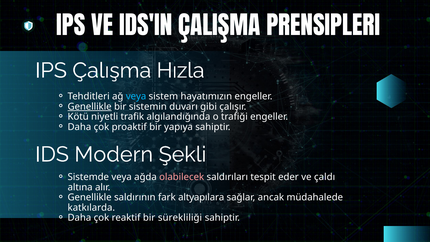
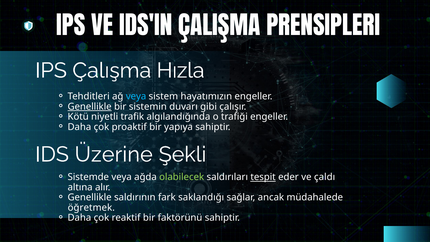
Modern: Modern -> Üzerine (114, 154)
olabilecek colour: pink -> light green (182, 177)
tespit underline: none -> present (263, 177)
altyapılara: altyapılara -> saklandığı (201, 197)
katkılarda: katkılarda -> öğretmek (91, 207)
sürekliliği: sürekliliği -> faktörünü (180, 218)
